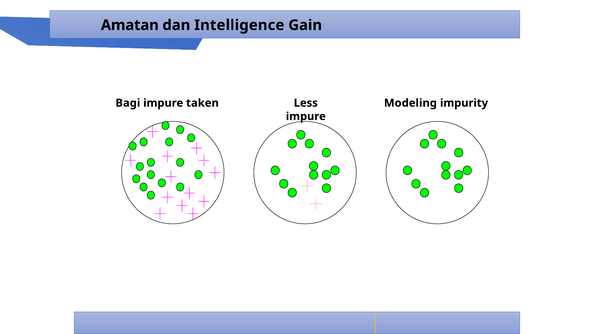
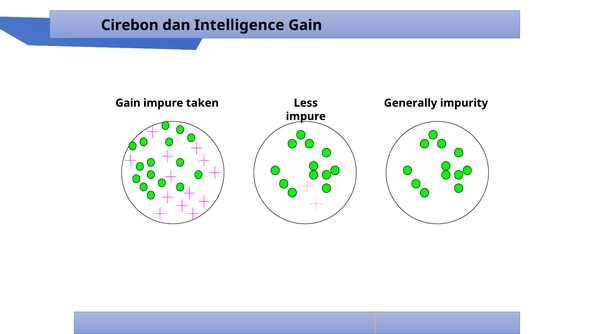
Amatan: Amatan -> Cirebon (130, 25)
Bagi: Bagi -> Gain (128, 103)
Modeling: Modeling -> Generally (411, 103)
